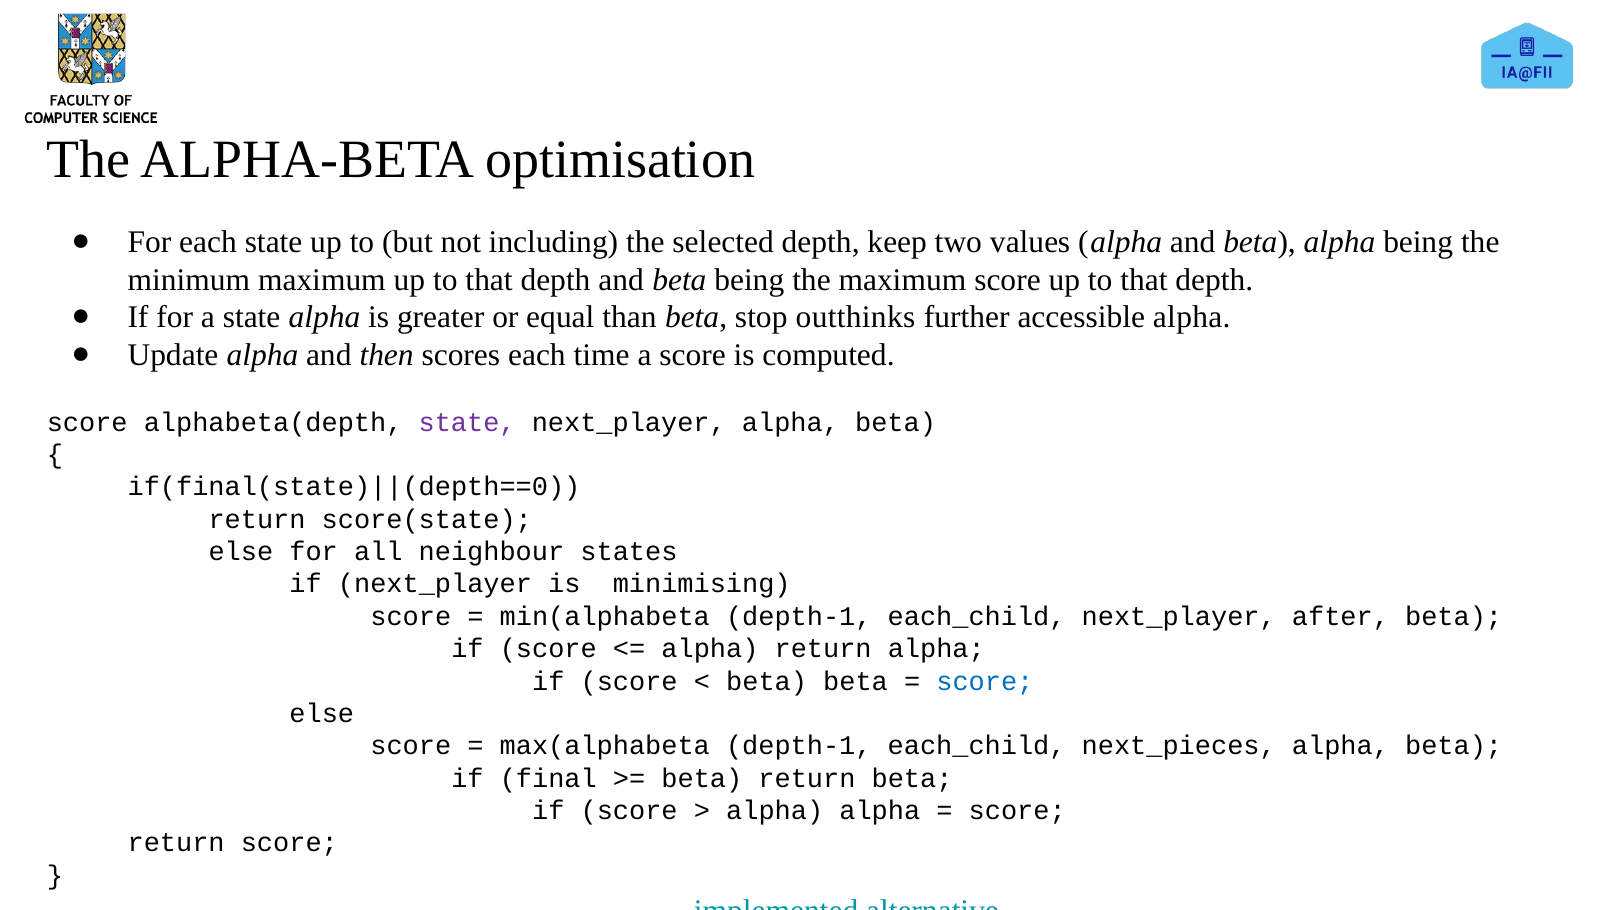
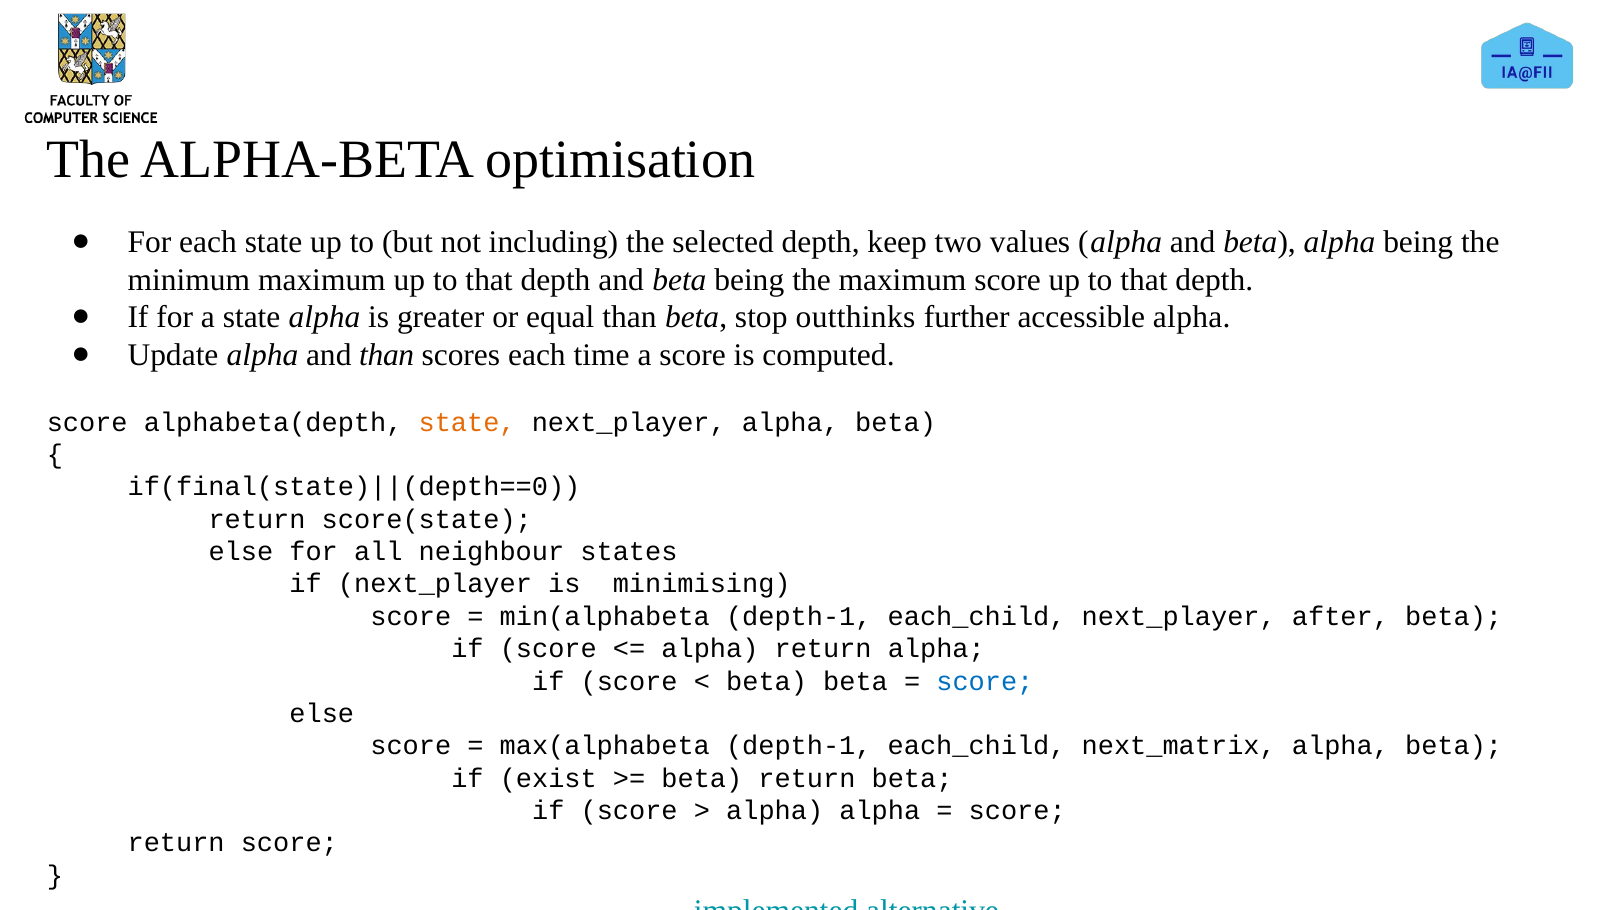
and then: then -> than (387, 355)
state colour: purple -> orange (467, 422)
next_pieces: next_pieces -> next_matrix (1179, 746)
final: final -> exist (548, 778)
